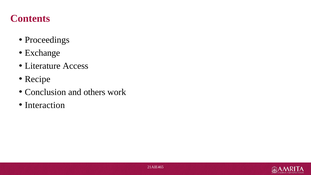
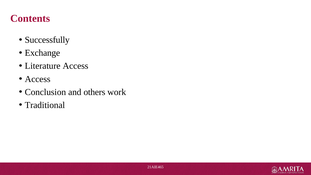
Proceedings: Proceedings -> Successfully (47, 40)
Recipe: Recipe -> Access (38, 79)
Interaction: Interaction -> Traditional (45, 105)
